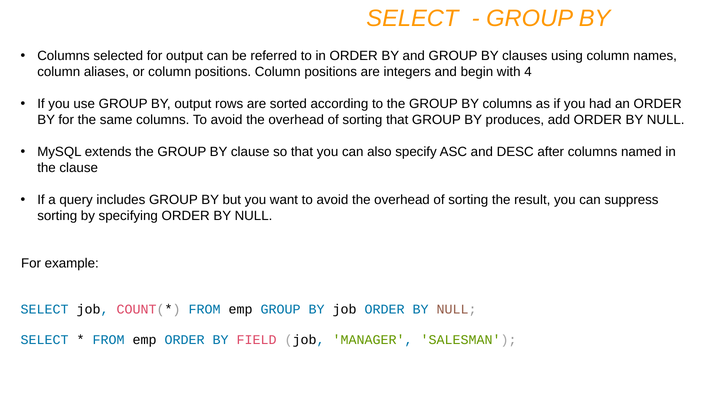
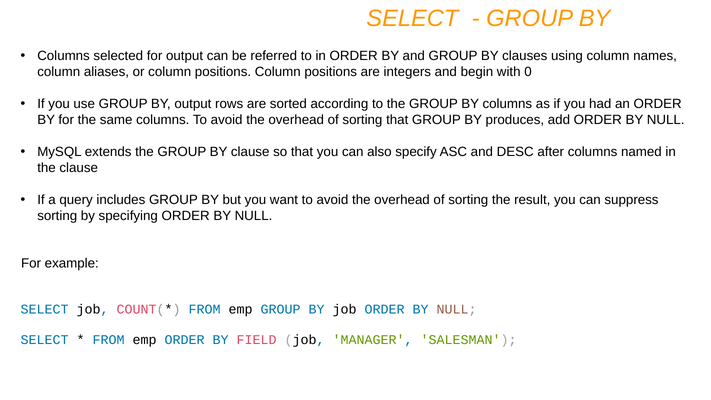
4: 4 -> 0 (528, 72)
